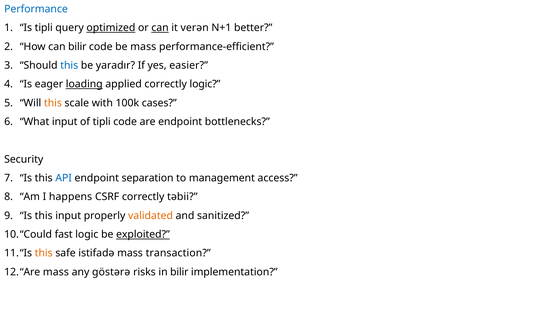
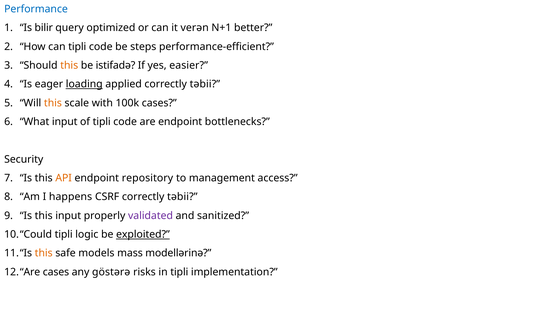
Is tipli: tipli -> bilir (44, 28)
optimized underline: present -> none (111, 28)
can underline: present -> none (160, 28)
can bilir: bilir -> tipli (77, 47)
be mass: mass -> steps (143, 47)
this colour: blue -> orange (69, 65)
yaradır: yaradır -> istifadə (116, 65)
applied correctly logic: logic -> təbii (205, 84)
API colour: blue -> orange (64, 178)
separation: separation -> repository (147, 178)
validated colour: orange -> purple (150, 216)
fast: fast -> tipli (64, 235)
istifadə: istifadə -> models (96, 253)
transaction: transaction -> modellərinə (178, 253)
mass: mass -> cases (56, 272)
in bilir: bilir -> tipli (179, 272)
